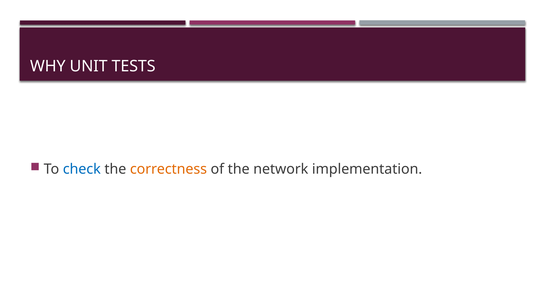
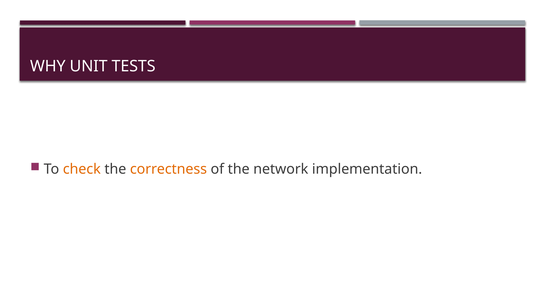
check colour: blue -> orange (82, 169)
